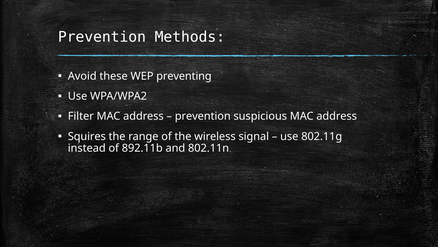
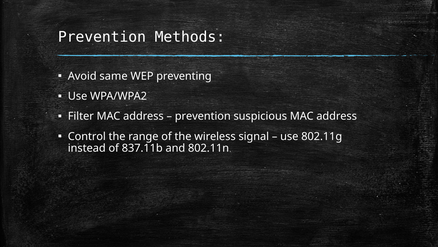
these: these -> same (114, 76)
Squires: Squires -> Control (87, 136)
892.11b: 892.11b -> 837.11b (142, 148)
